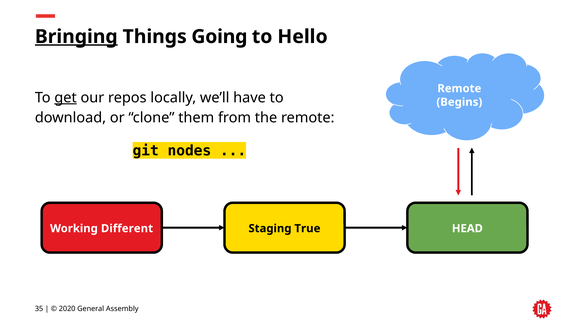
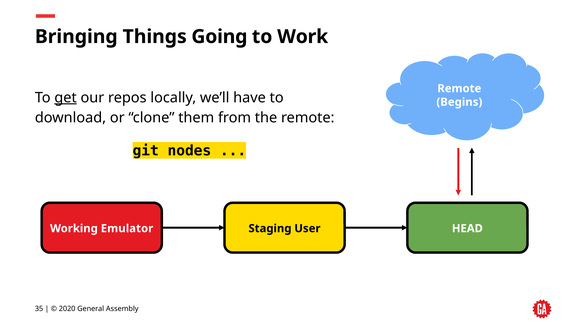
Bringing underline: present -> none (76, 37)
Hello: Hello -> Work (303, 37)
Different: Different -> Emulator (127, 228)
True: True -> User (307, 228)
